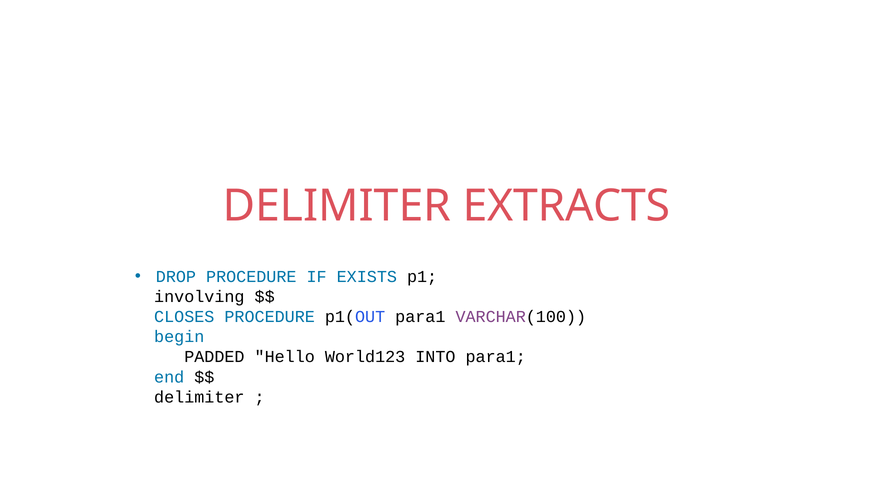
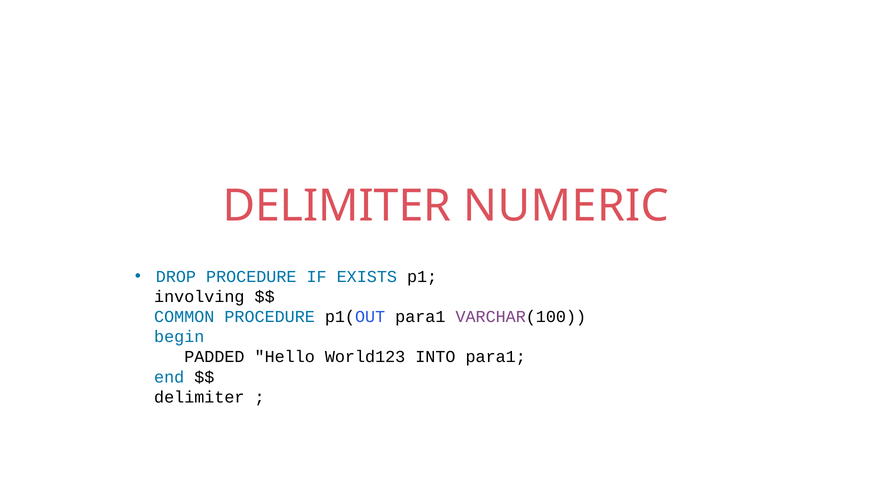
EXTRACTS: EXTRACTS -> NUMERIC (566, 206)
CLOSES: CLOSES -> COMMON (184, 317)
